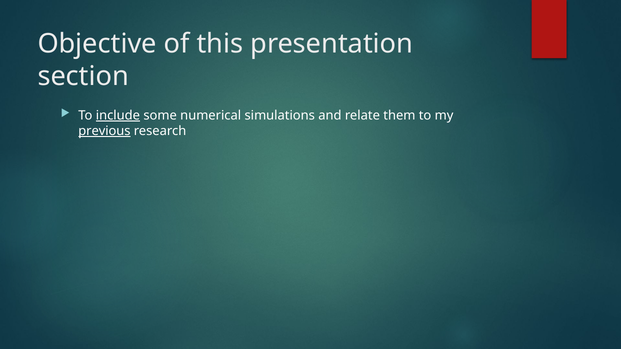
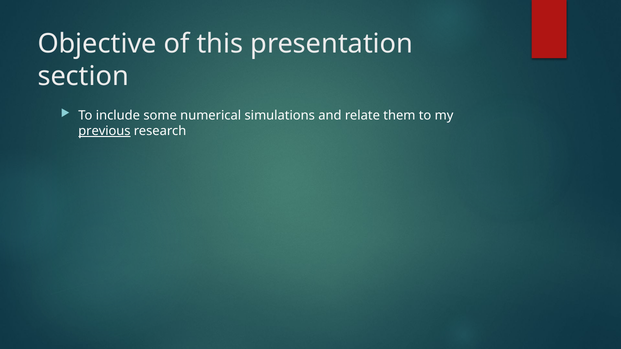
include underline: present -> none (118, 116)
